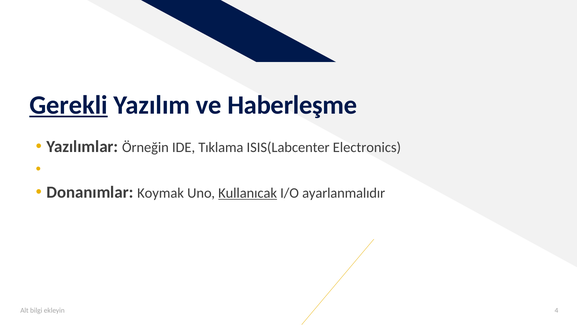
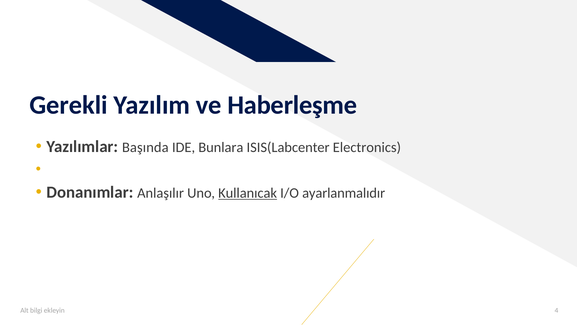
Gerekli underline: present -> none (69, 105)
Örneğin: Örneğin -> Başında (145, 147)
Tıklama: Tıklama -> Bunlara (221, 147)
Koymak: Koymak -> Anlaşılır (161, 193)
